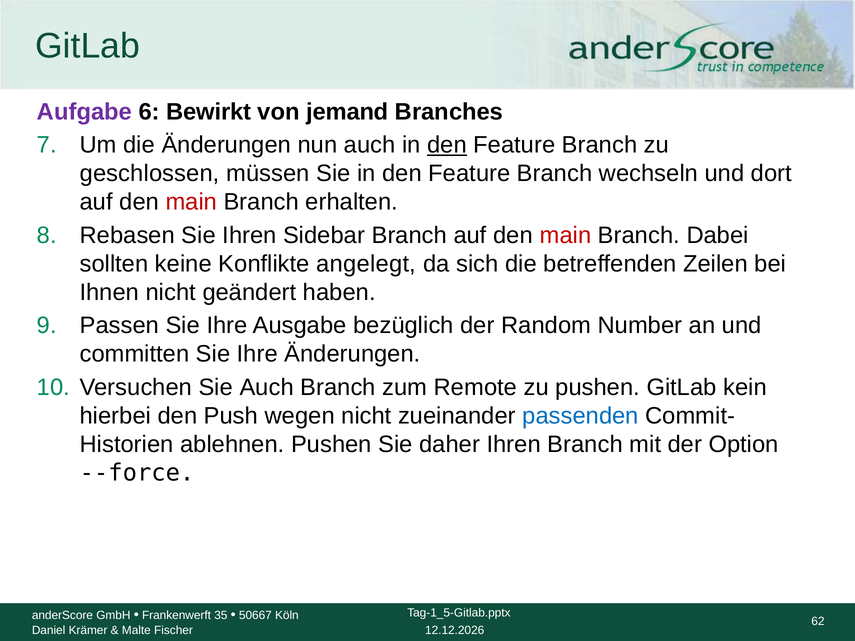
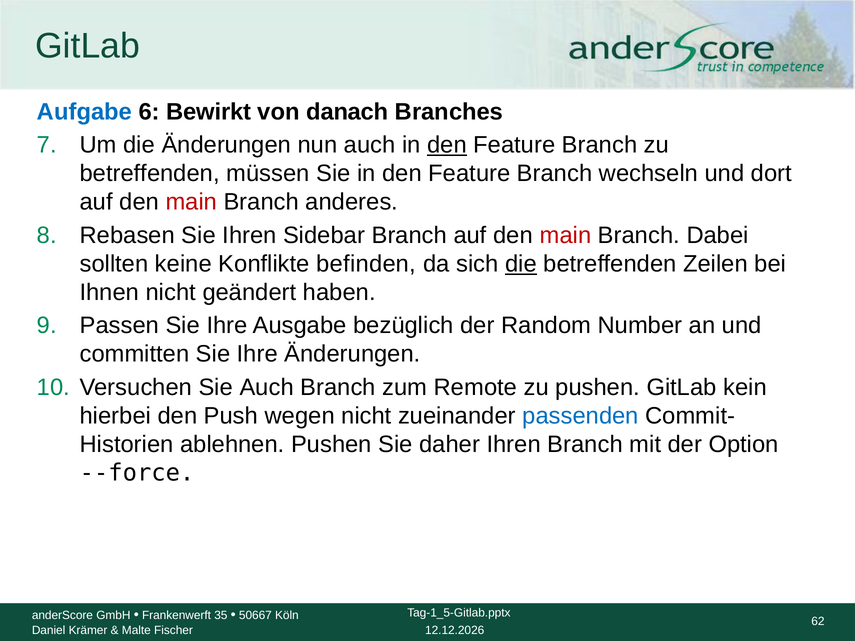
Aufgabe colour: purple -> blue (84, 112)
jemand: jemand -> danach (347, 112)
geschlossen: geschlossen -> betreffenden (150, 174)
erhalten: erhalten -> anderes (352, 202)
angelegt: angelegt -> befinden (366, 264)
die underline: none -> present (521, 264)
